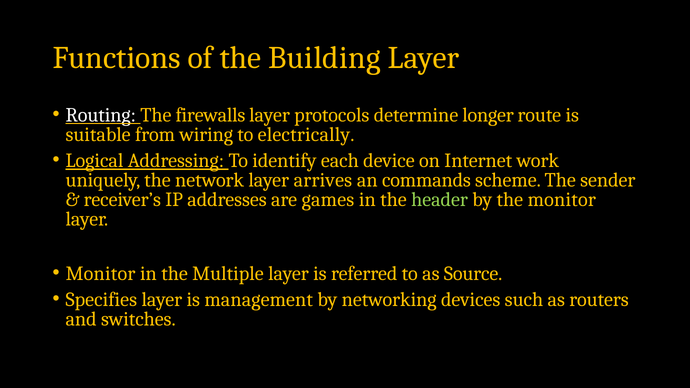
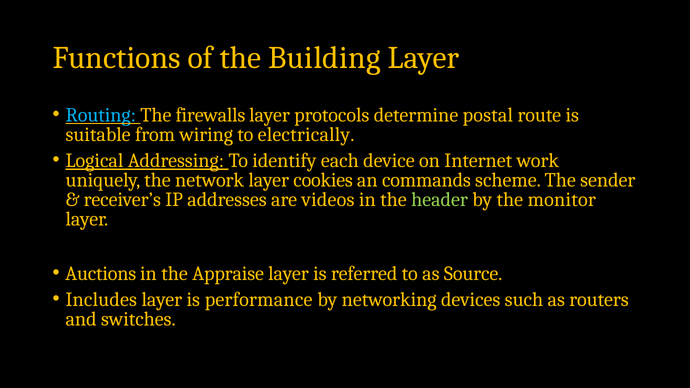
Routing colour: white -> light blue (101, 115)
longer: longer -> postal (488, 115)
arrives: arrives -> cookies (323, 180)
games: games -> videos (328, 200)
Monitor: Monitor -> Auctions (101, 274)
Multiple: Multiple -> Appraise (228, 274)
Specifies: Specifies -> Includes (101, 300)
management: management -> performance (259, 300)
